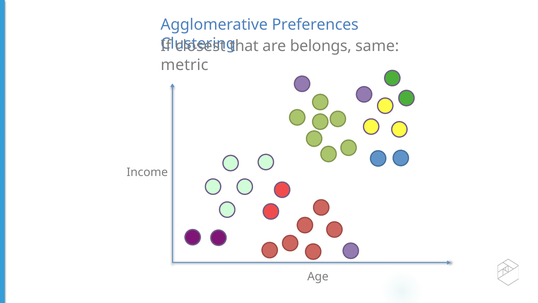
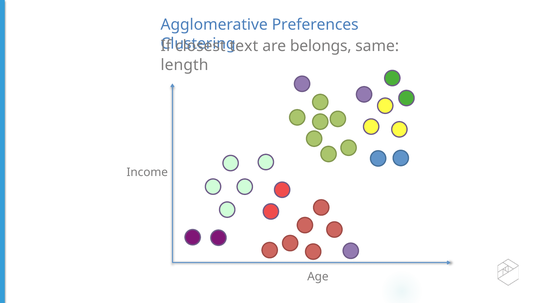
that: that -> text (244, 46)
metric: metric -> length (185, 65)
